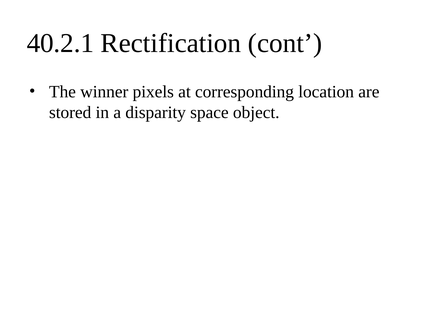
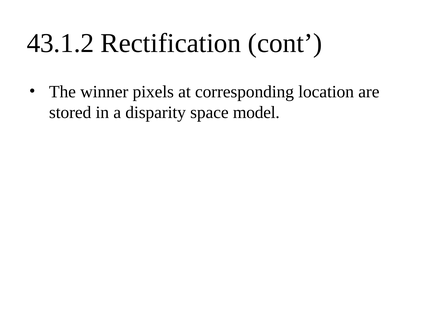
40.2.1: 40.2.1 -> 43.1.2 (60, 43)
object: object -> model (256, 113)
